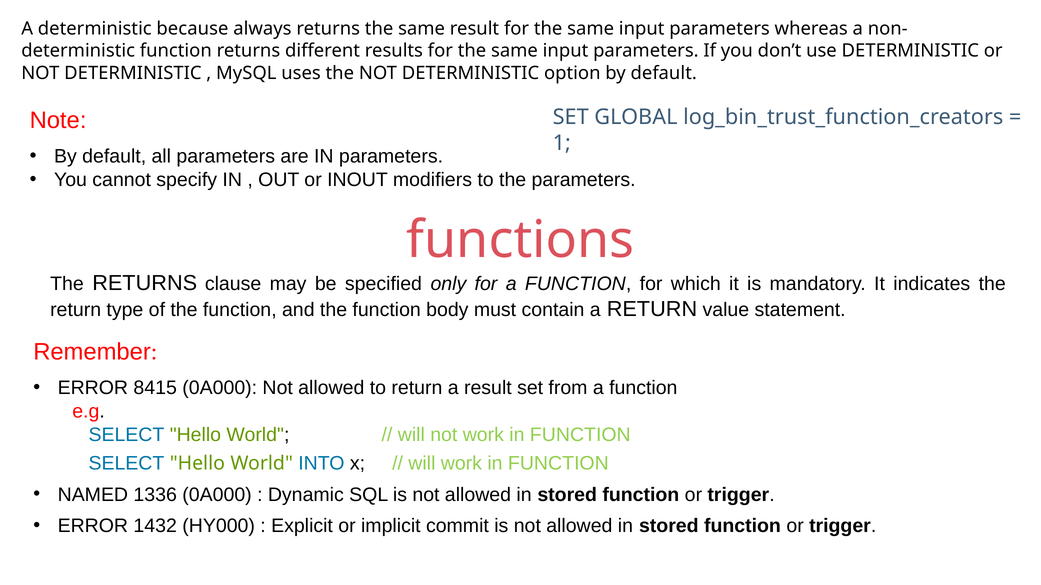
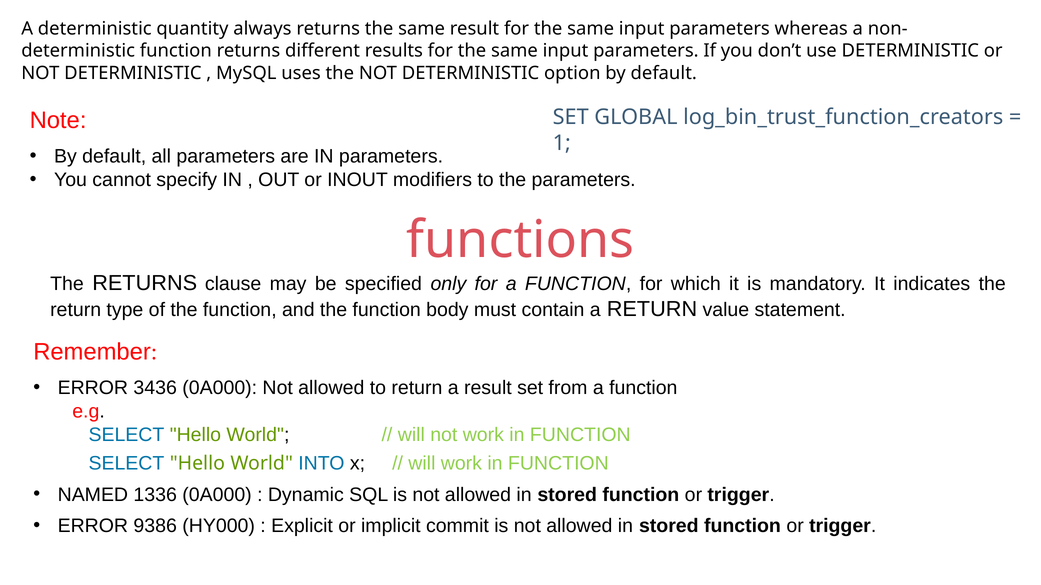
because: because -> quantity (192, 29)
8415: 8415 -> 3436 (155, 388)
1432: 1432 -> 9386 (155, 526)
